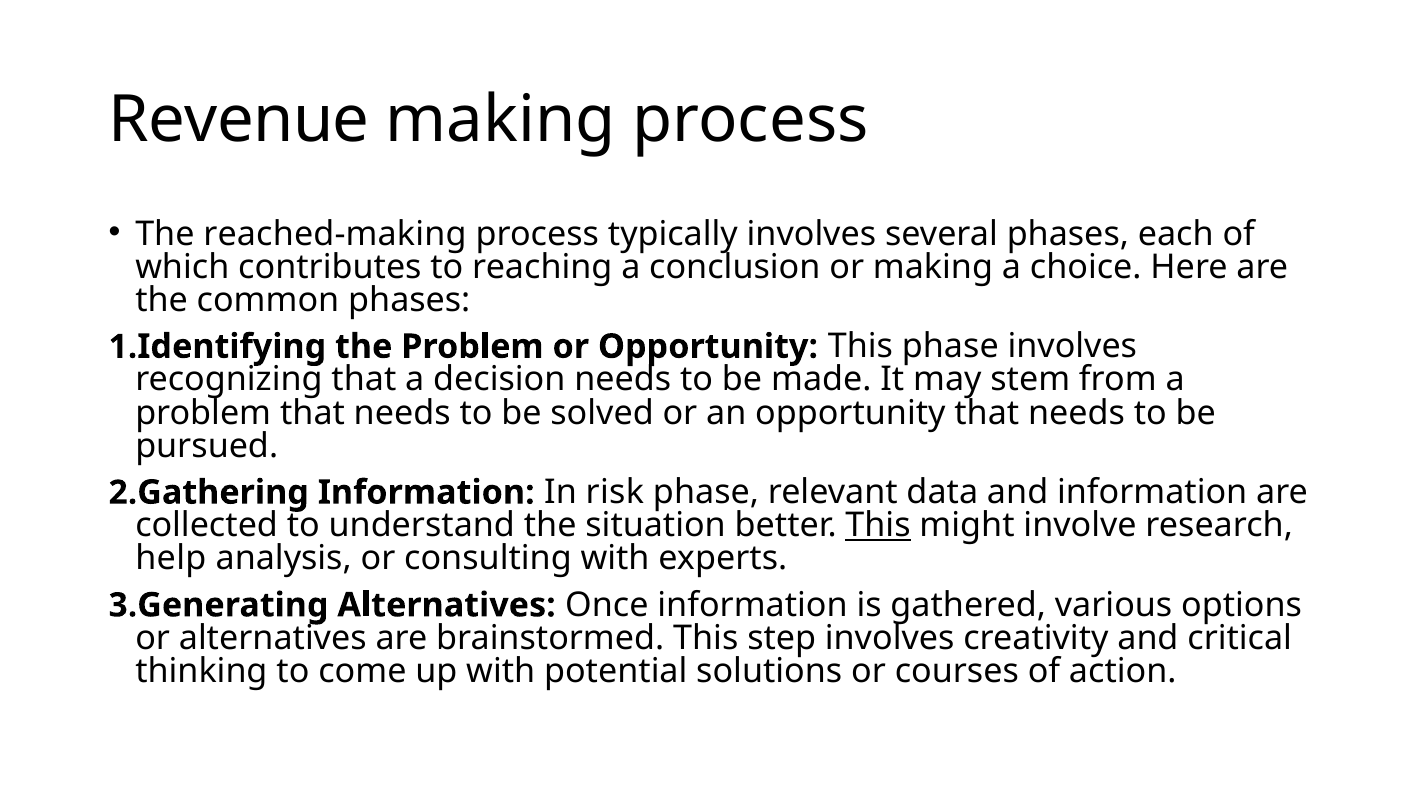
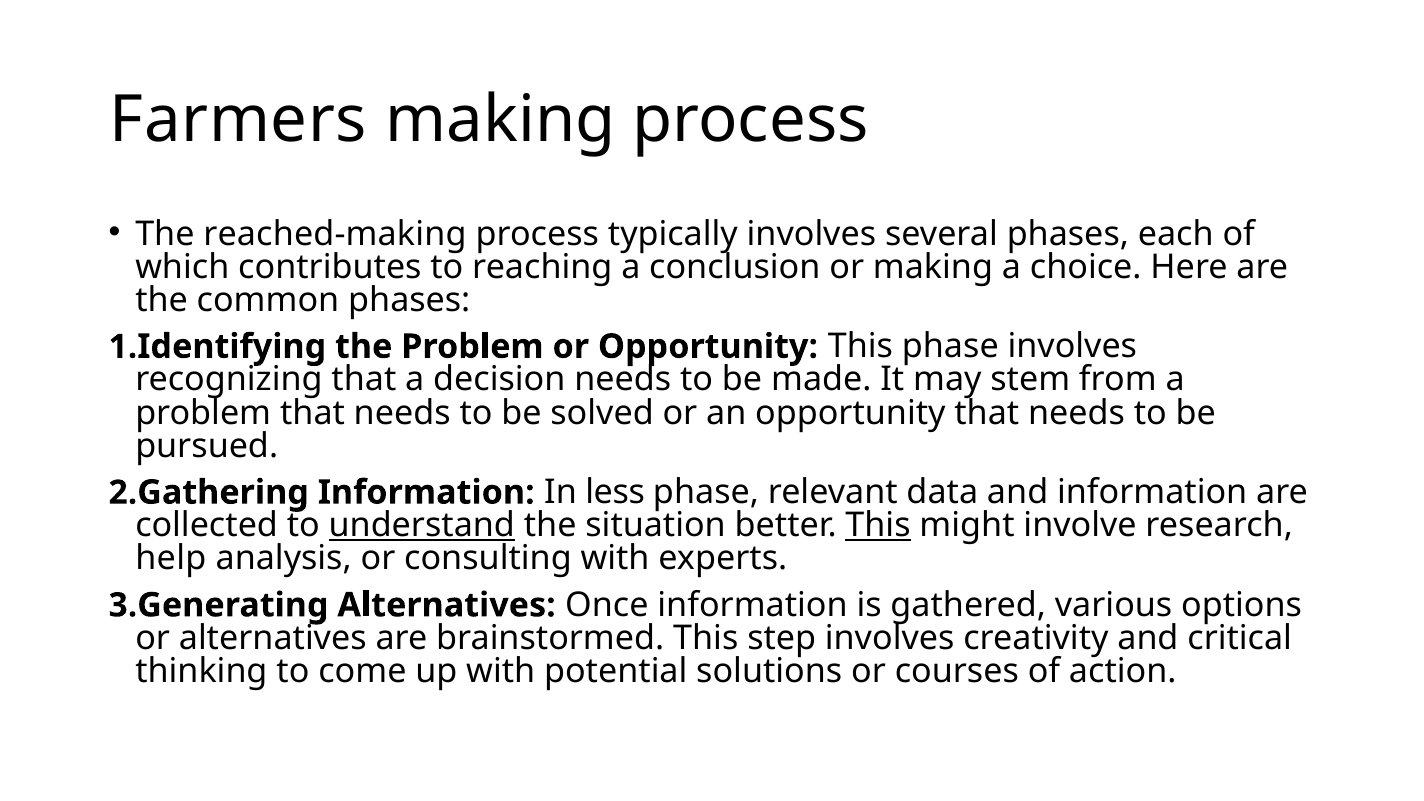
Revenue: Revenue -> Farmers (238, 120)
risk: risk -> less (615, 492)
understand underline: none -> present (422, 526)
